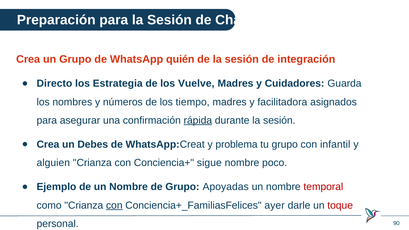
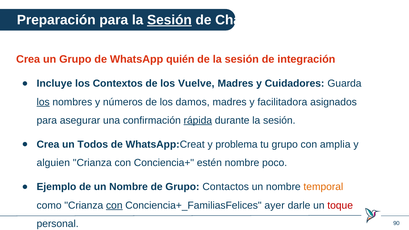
Sesión underline: none -> present (169, 20)
Directo: Directo -> Incluye (54, 84)
Estrategia: Estrategia -> Contextos (118, 84)
los underline: none -> present (43, 102)
tiempo: tiempo -> damos (193, 102)
Debes: Debes -> Todos (93, 145)
infantil: infantil -> amplia (335, 145)
sigue: sigue -> estén (209, 163)
Apoyadas: Apoyadas -> Contactos (226, 187)
temporal colour: red -> orange (323, 187)
